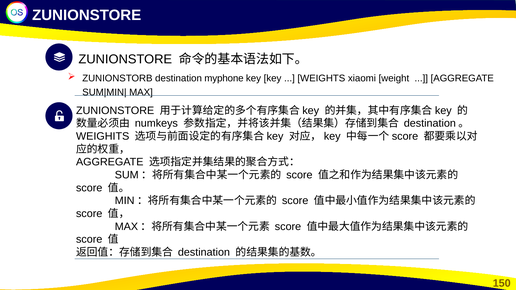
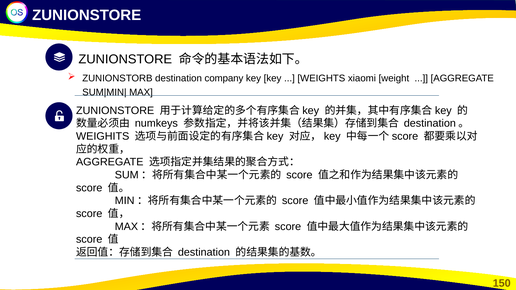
myphone: myphone -> company (224, 78)
